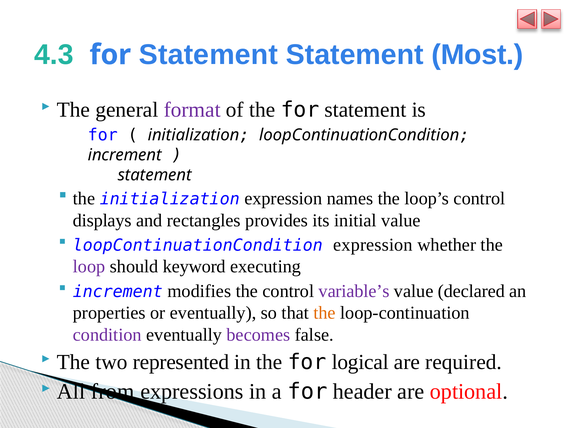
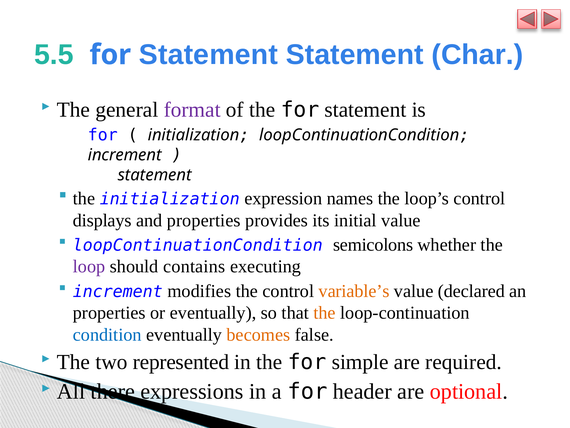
4.3: 4.3 -> 5.5 (54, 55)
Most: Most -> Char (477, 55)
and rectangles: rectangles -> properties (204, 220)
loopContinuationCondition expression: expression -> semicolons (373, 244)
keyword: keyword -> contains (194, 266)
variable’s colour: purple -> orange (354, 291)
condition colour: purple -> blue (107, 334)
becomes colour: purple -> orange (258, 334)
logical: logical -> simple (360, 362)
from: from -> there (113, 391)
